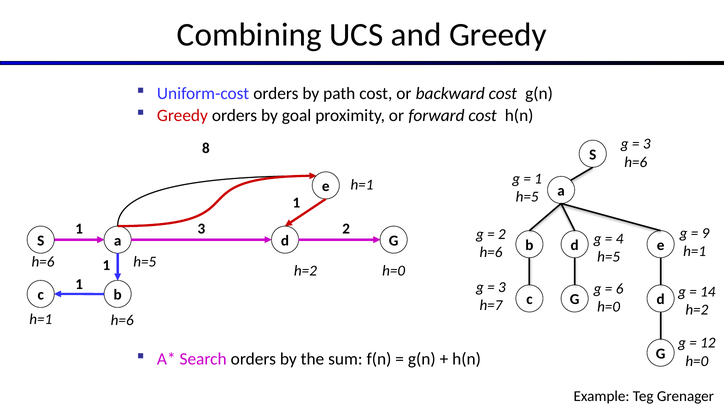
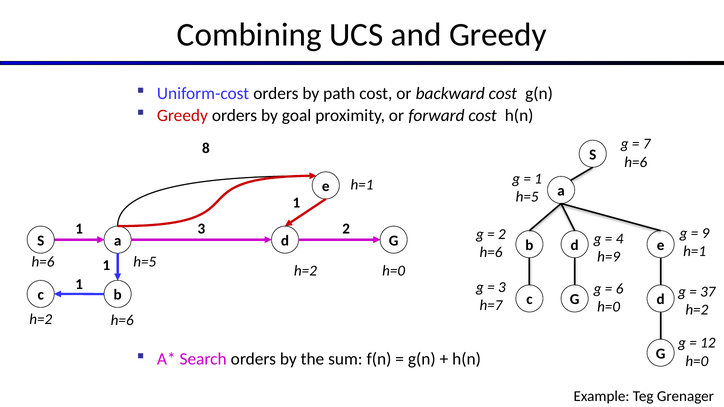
3: 3 -> 7 (647, 144)
h=5: h=5 -> h=9 (609, 257)
14: 14 -> 37 (708, 292)
h=1: h=1 -> h=2 (41, 320)
